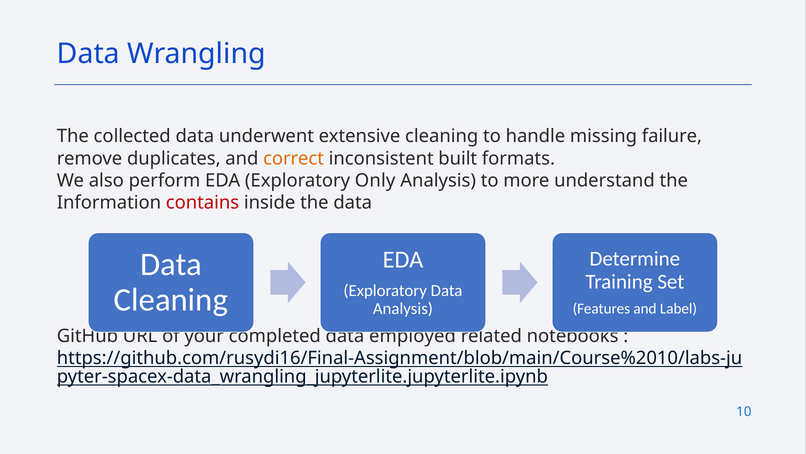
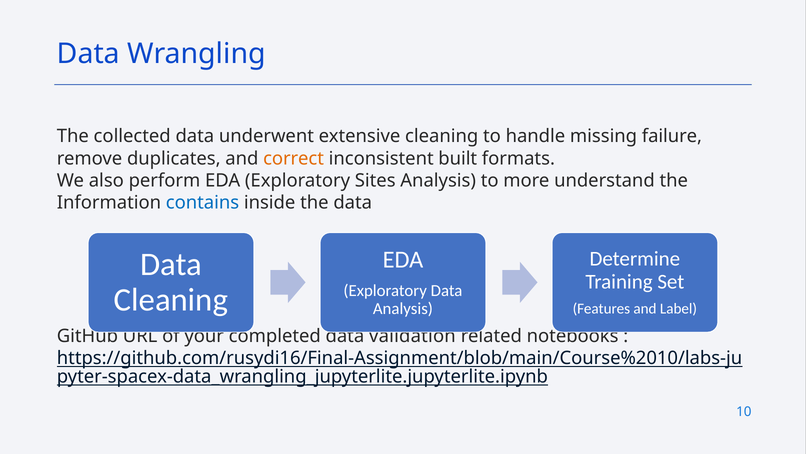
Only: Only -> Sites (375, 180)
contains colour: red -> blue (202, 203)
employed: employed -> validation (412, 335)
